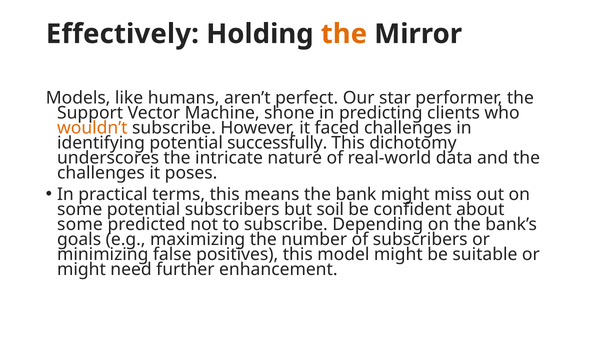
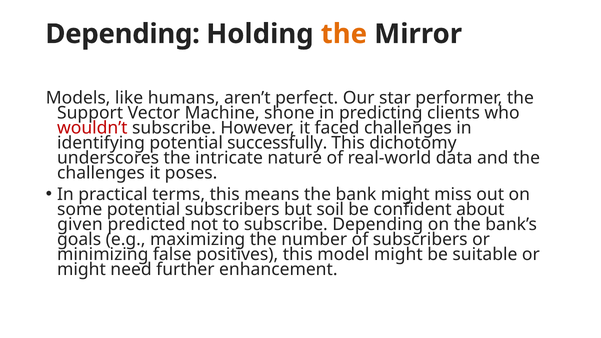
Effectively: Effectively -> Depending (123, 34)
wouldn’t colour: orange -> red (92, 128)
some: some -> given (80, 224)
